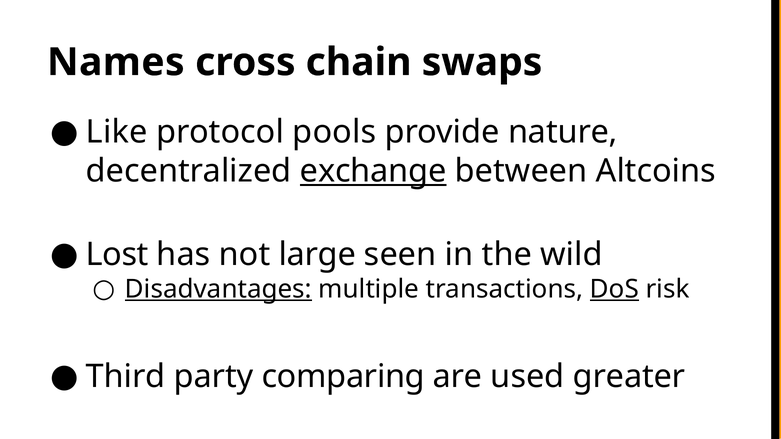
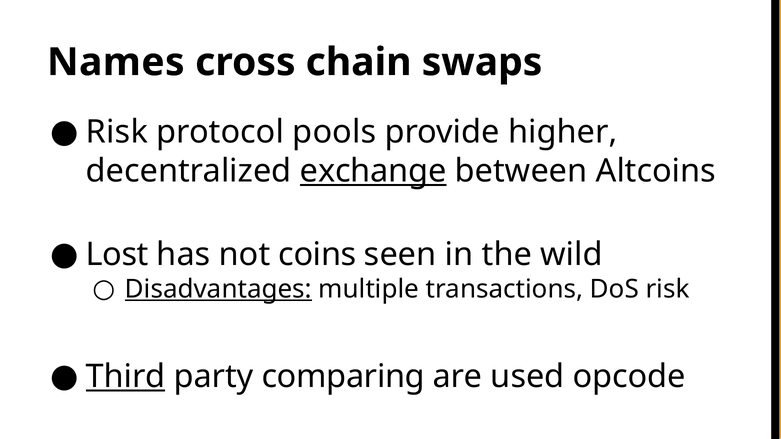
Like: Like -> Risk (117, 132)
nature: nature -> higher (563, 132)
large: large -> coins (317, 254)
DoS underline: present -> none (614, 289)
Third underline: none -> present (126, 377)
greater: greater -> opcode (629, 377)
